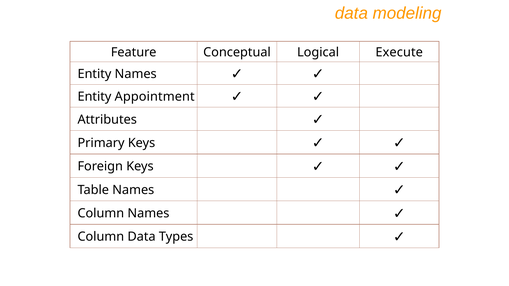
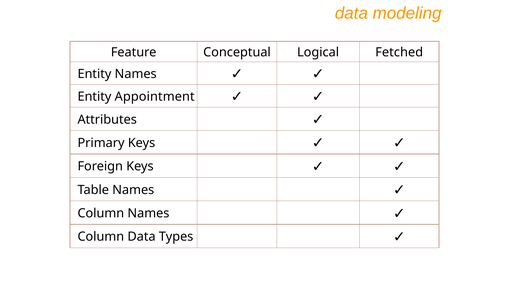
Execute: Execute -> Fetched (399, 52)
